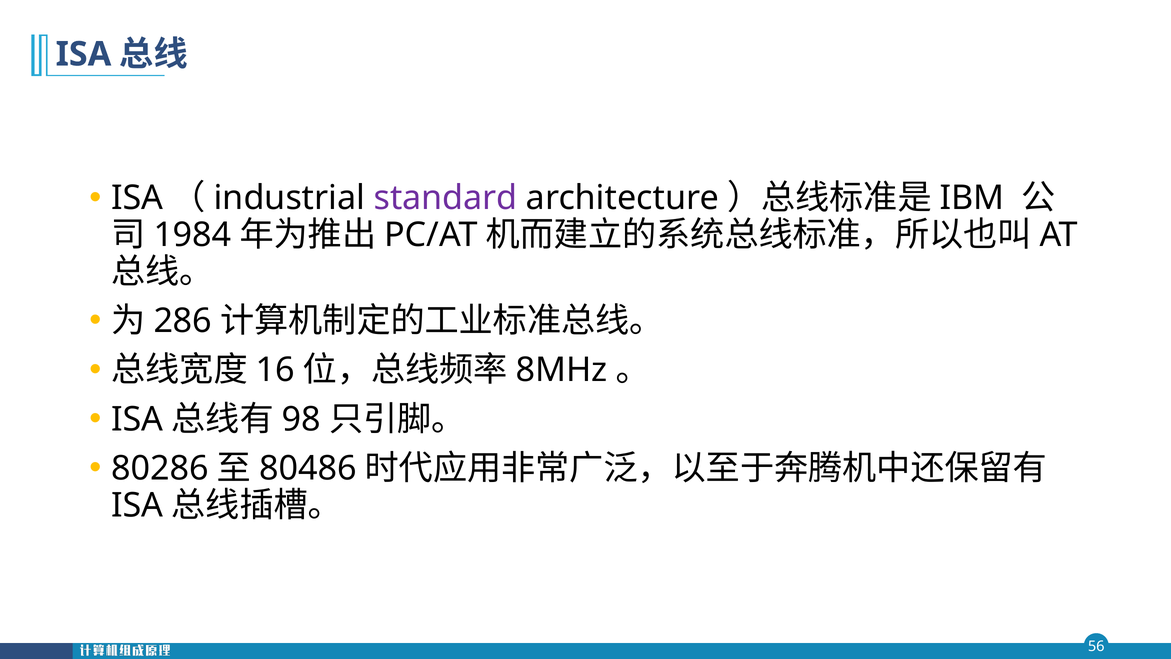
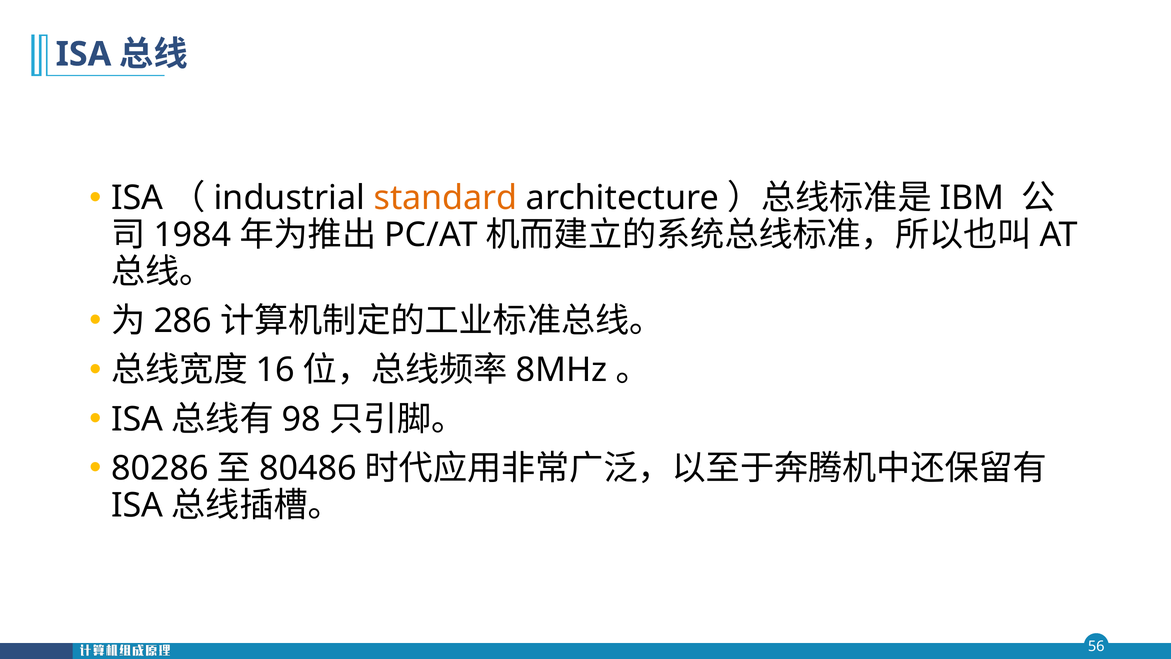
standard colour: purple -> orange (446, 198)
